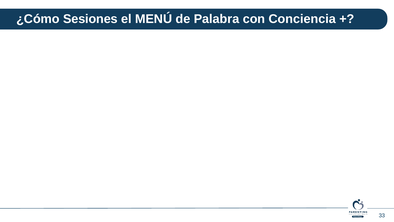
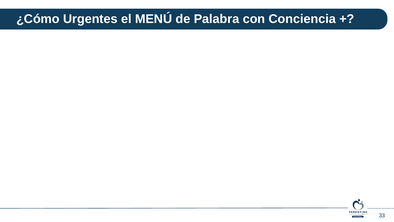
Sesiones: Sesiones -> Urgentes (90, 19)
